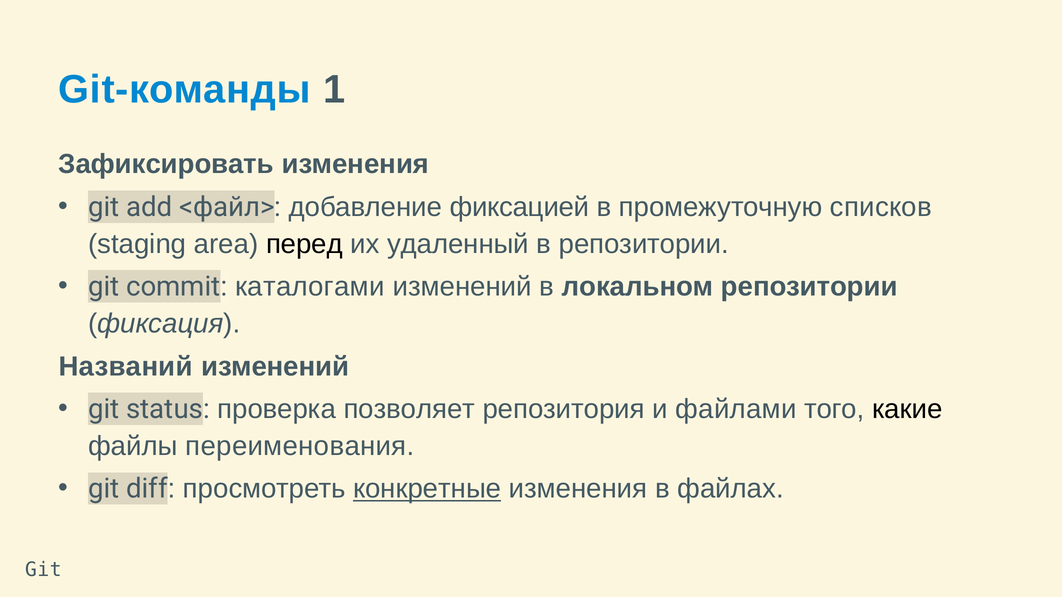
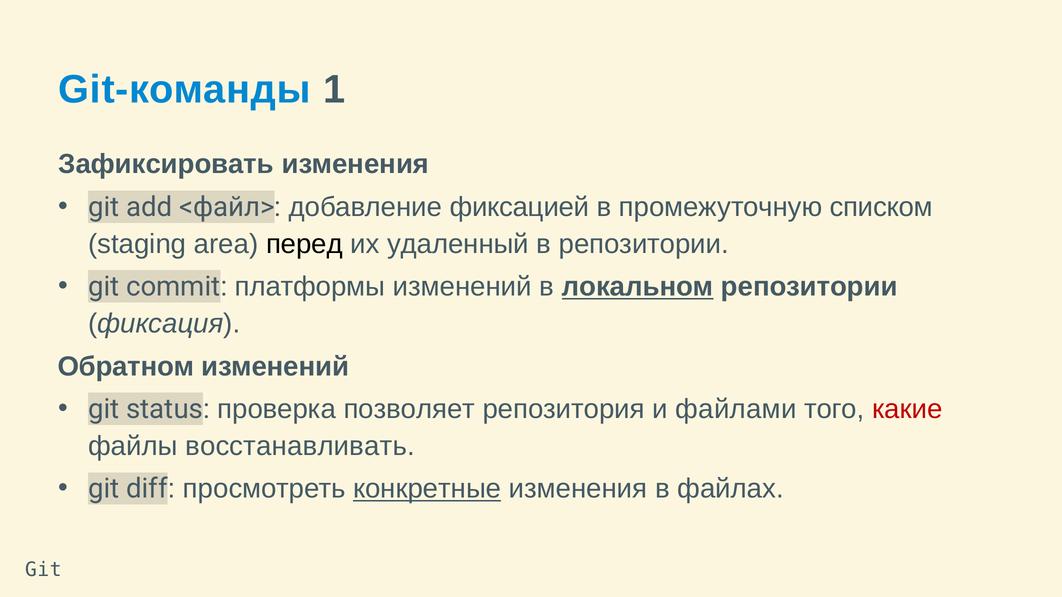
списков: списков -> списком (881, 207)
каталогами: каталогами -> платформы (310, 287)
локальном underline: none -> present (638, 287)
Названий: Названий -> Обратном (126, 367)
какие colour: black -> red (907, 409)
переименования: переименования -> восстанавливать (300, 446)
